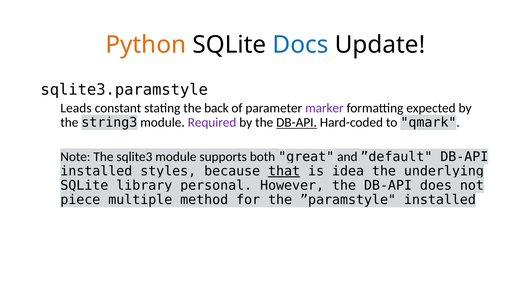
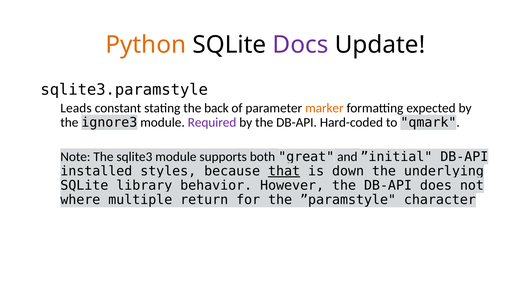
Docs colour: blue -> purple (301, 45)
marker colour: purple -> orange (324, 108)
string3: string3 -> ignore3 (109, 122)
DB-API underline: present -> none (297, 122)
”default: ”default -> ”initial (396, 157)
idea: idea -> down (348, 171)
personal: personal -> behavior (216, 185)
piece: piece -> where (80, 200)
method: method -> return (204, 200)
”paramstyle installed: installed -> character (440, 200)
